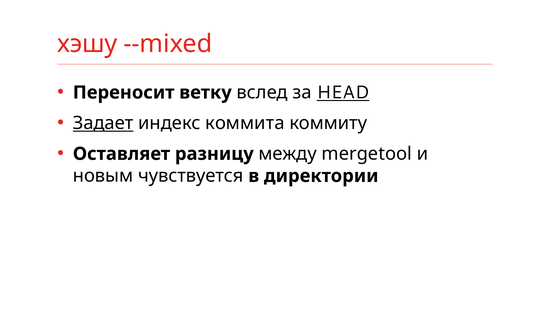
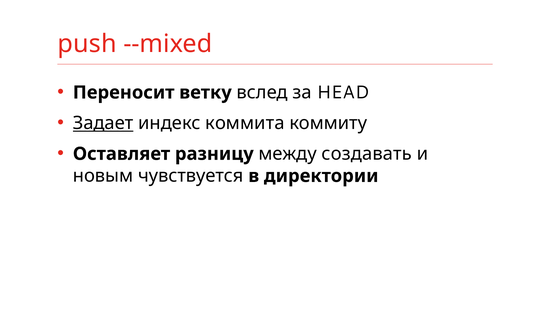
хэшу: хэшу -> push (87, 44)
HEAD underline: present -> none (343, 92)
mergetool: mergetool -> создавать (367, 154)
